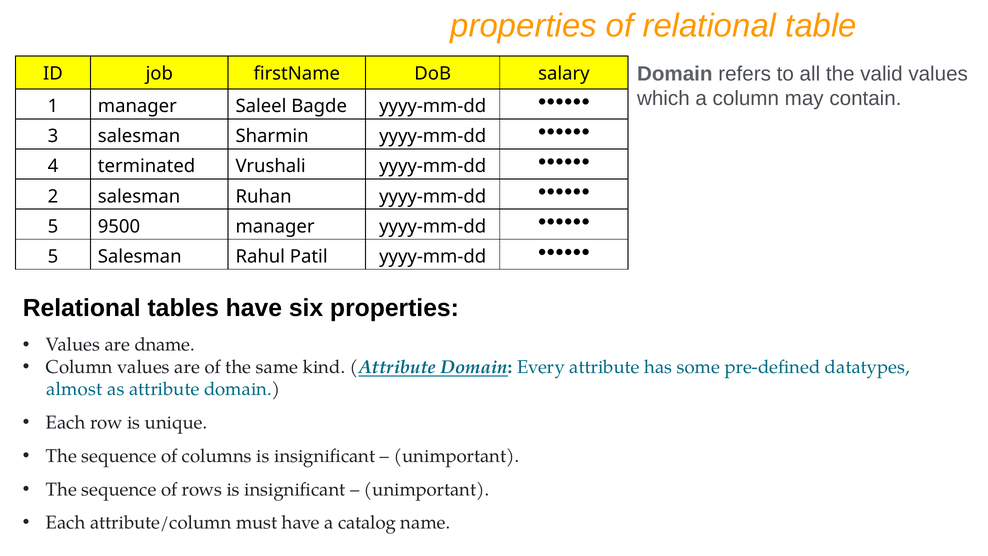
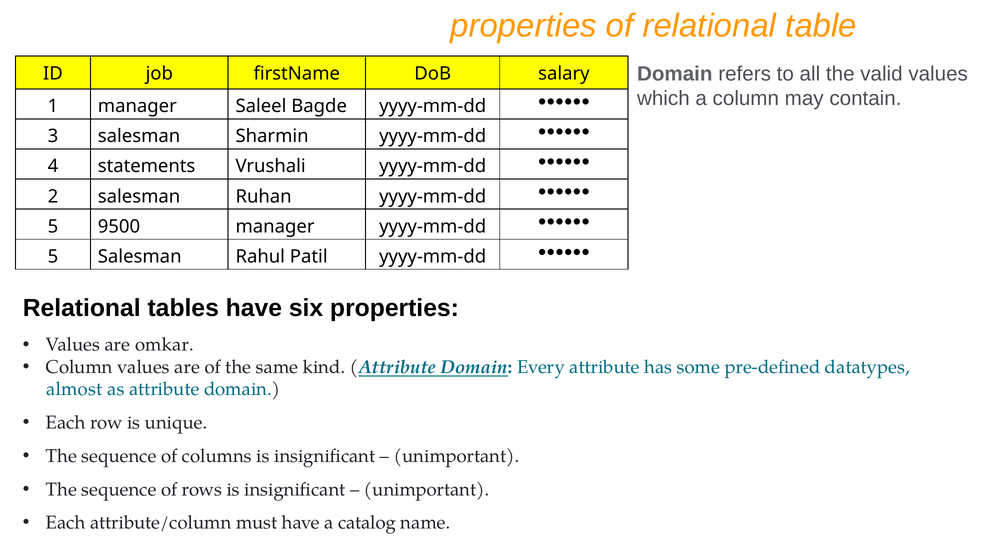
terminated: terminated -> statements (147, 166)
dname: dname -> omkar (164, 345)
